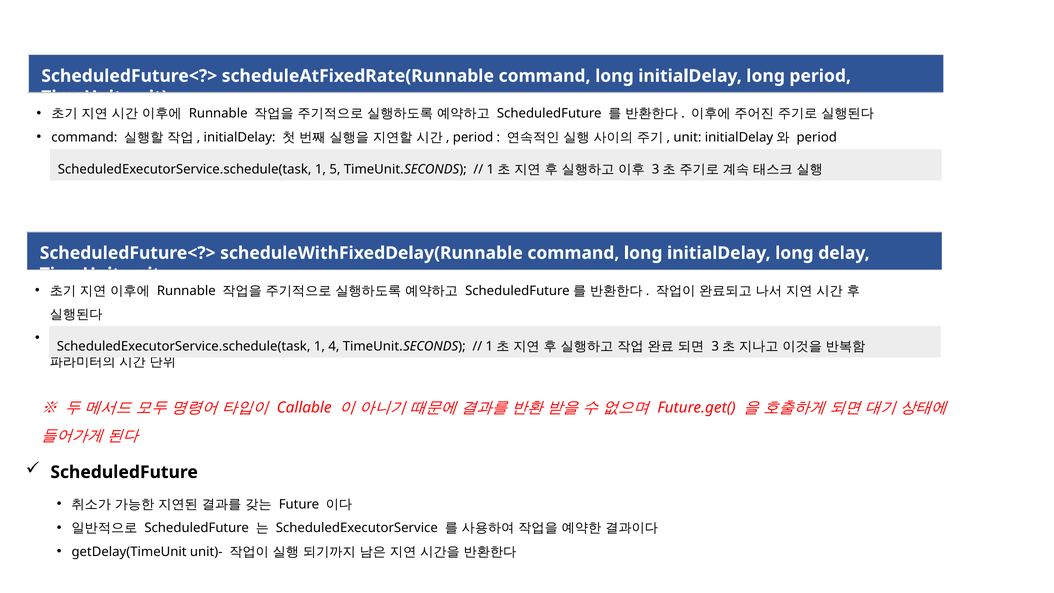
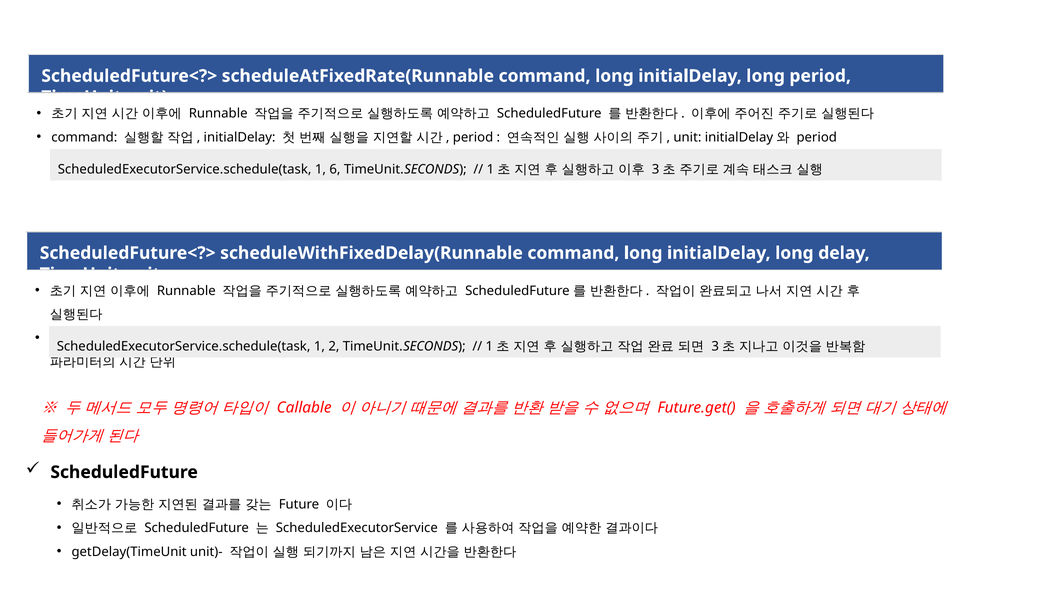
5: 5 -> 6 (335, 170)
4: 4 -> 2 (334, 347)
